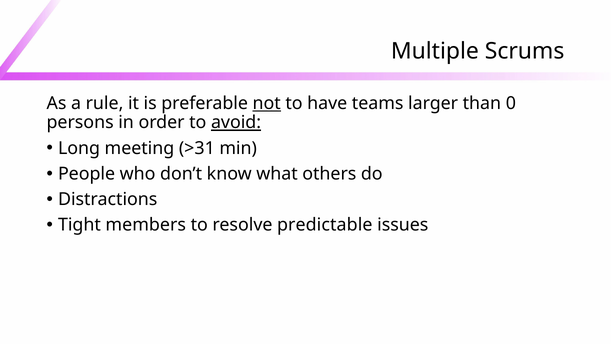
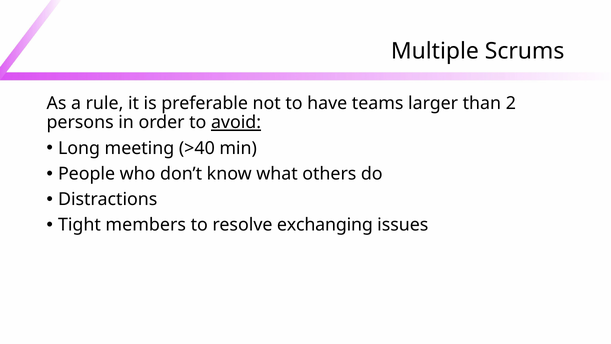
not underline: present -> none (267, 103)
0: 0 -> 2 (511, 103)
>31: >31 -> >40 (197, 148)
predictable: predictable -> exchanging (325, 225)
